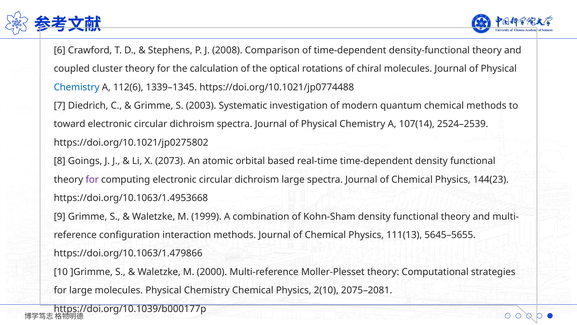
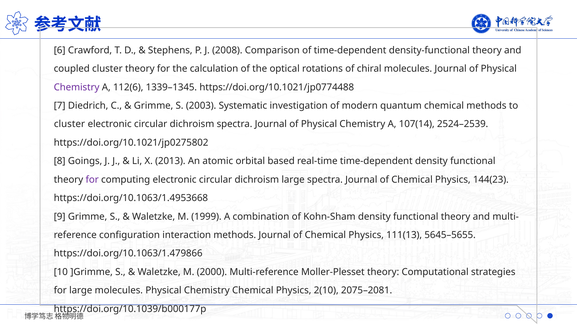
Chemistry colour: blue -> purple (77, 87)
toward: toward -> cluster (69, 124)
2073: 2073 -> 2013 (170, 161)
